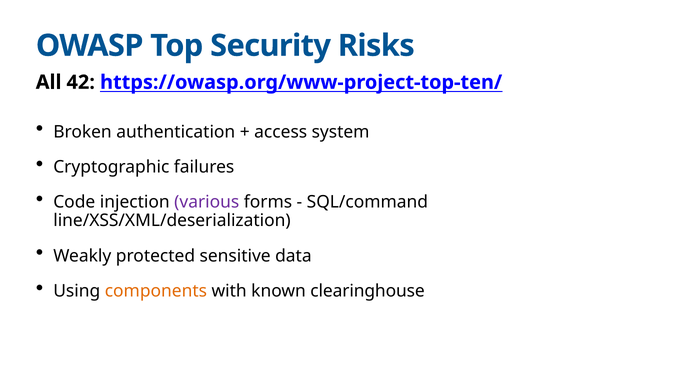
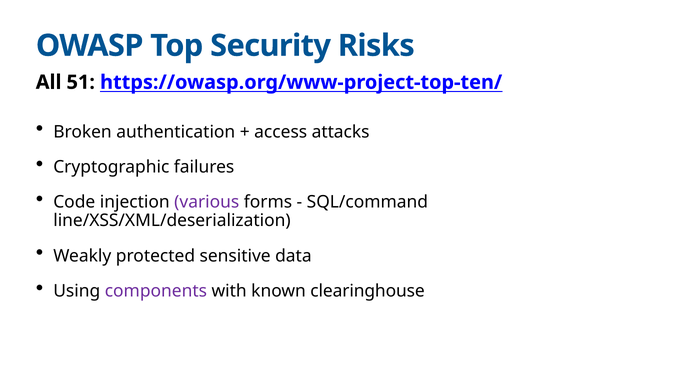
42: 42 -> 51 (81, 82)
system: system -> attacks (341, 132)
components colour: orange -> purple (156, 291)
